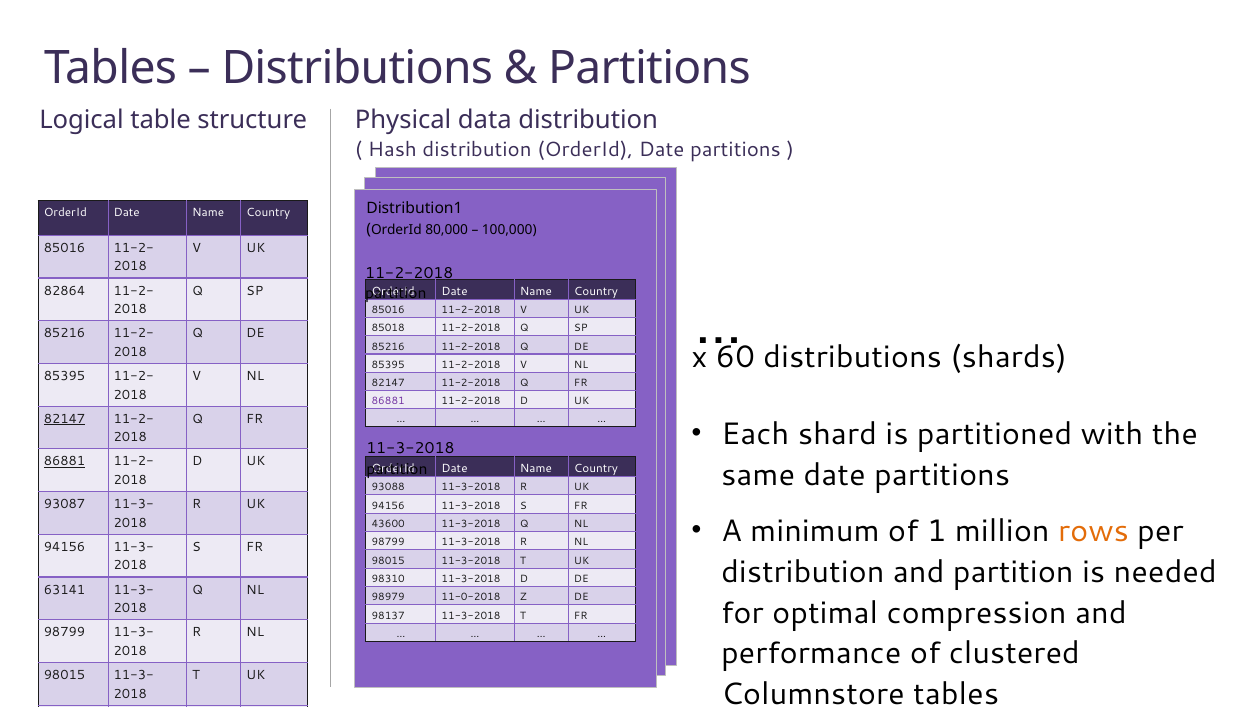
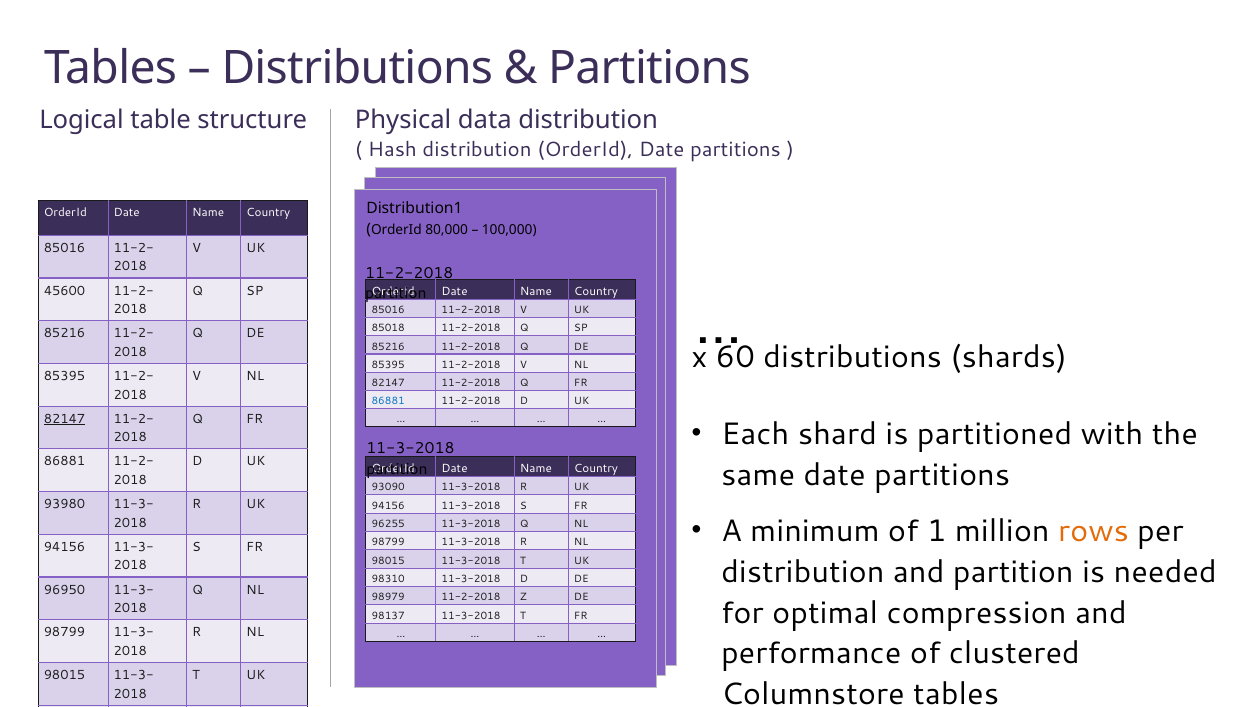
82864: 82864 -> 45600 (64, 291)
86881 colour: purple -> blue (388, 401)
86881 underline: present -> none (64, 462)
93088: 93088 -> 93090 (388, 487)
93087: 93087 -> 93980 (64, 504)
43600: 43600 -> 96255 (388, 524)
63141: 63141 -> 96950 (64, 590)
98979 11-0-2018: 11-0-2018 -> 11-2-2018 (471, 597)
